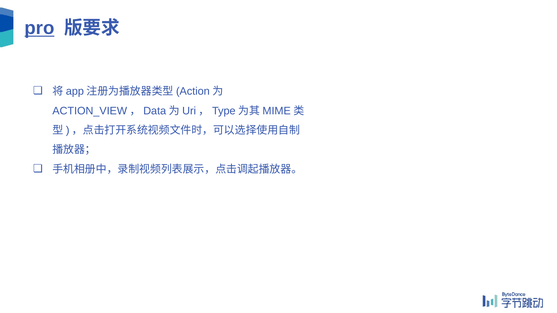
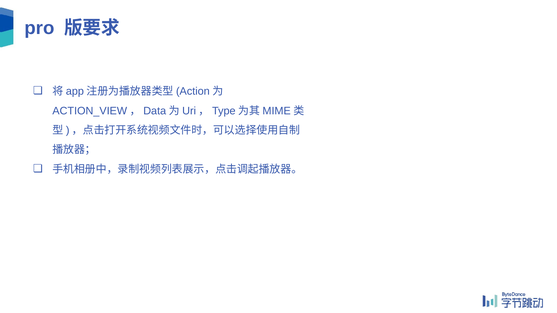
pro underline: present -> none (40, 28)
